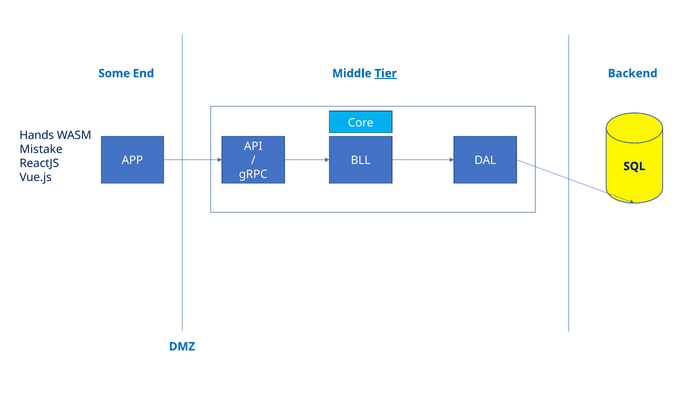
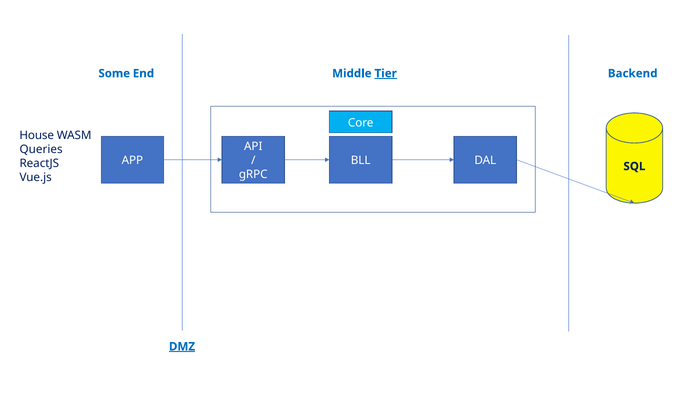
Hands: Hands -> House (37, 136)
Mistake: Mistake -> Queries (41, 150)
DMZ underline: none -> present (182, 347)
